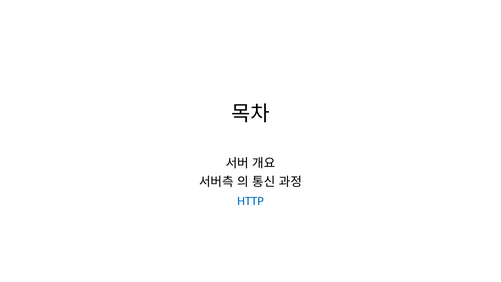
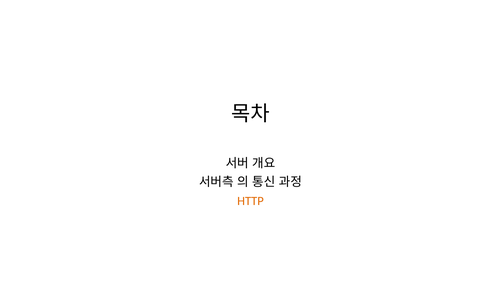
HTTP colour: blue -> orange (250, 201)
